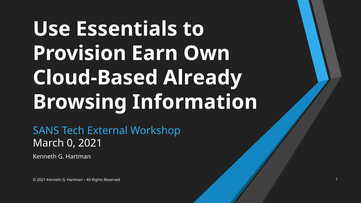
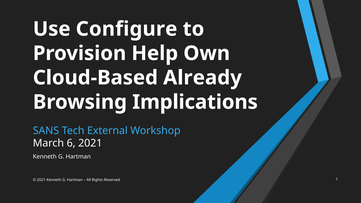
Essentials: Essentials -> Configure (127, 29)
Earn: Earn -> Help (155, 53)
Information: Information -> Implications (195, 102)
0: 0 -> 6 (71, 143)
